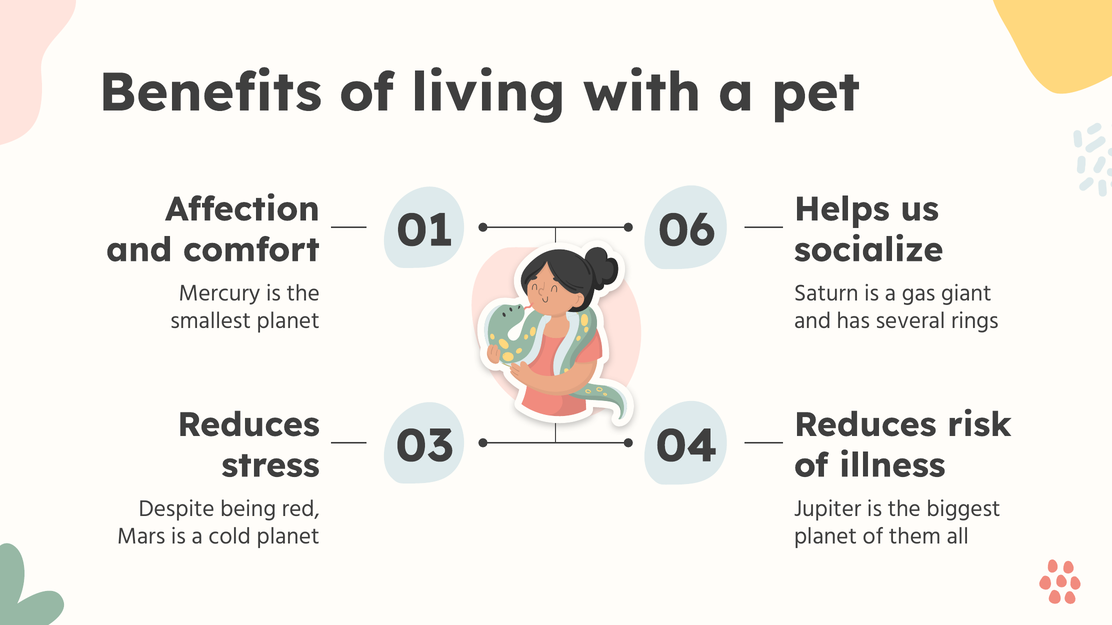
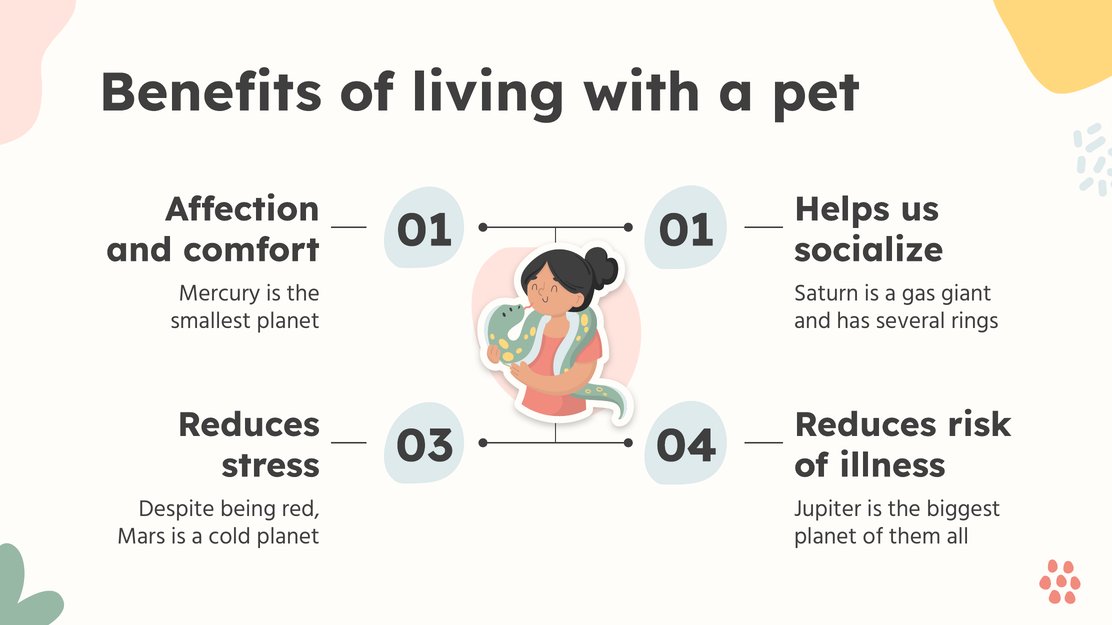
01 06: 06 -> 01 (687, 231)
